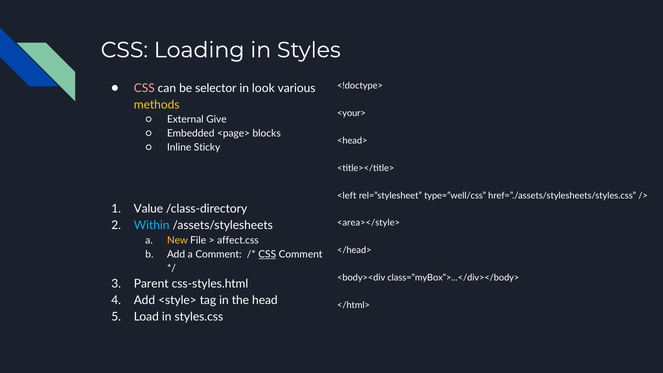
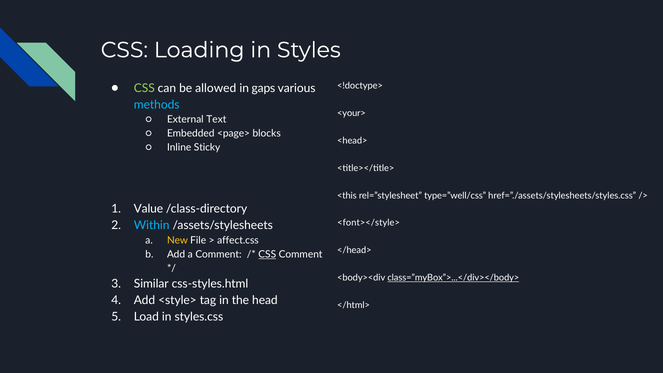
CSS colour: pink -> light green (144, 88)
selector: selector -> allowed (216, 88)
look: look -> gaps (263, 88)
methods colour: yellow -> light blue (157, 105)
Give: Give -> Text (216, 120)
<left: <left -> <this (347, 195)
<area></style>: <area></style> -> <font></style> (369, 223)
class=”myBox”>...</div></body> underline: none -> present (453, 278)
Parent: Parent -> Similar (151, 284)
